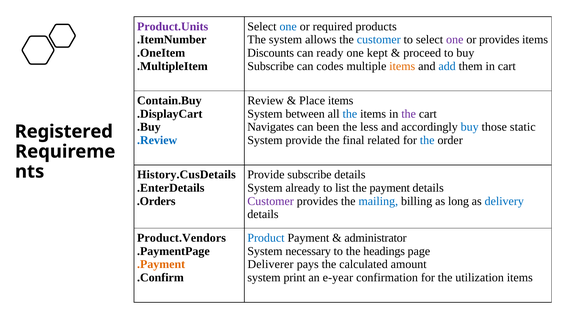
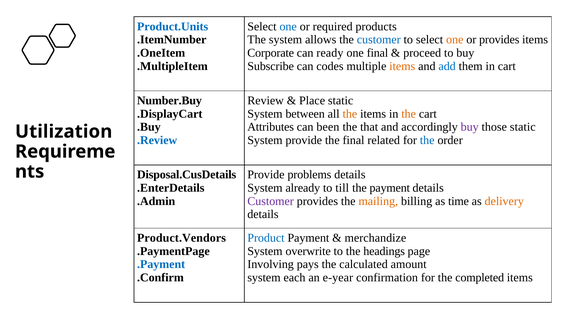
Product.Units colour: purple -> blue (173, 26)
one colour: purple -> orange (455, 40)
Discounts: Discounts -> Corporate (271, 53)
one kept: kept -> final (377, 53)
Contain.Buy: Contain.Buy -> Number.Buy (169, 101)
Place items: items -> static (341, 101)
the colour: blue -> orange (350, 114)
the colour: purple -> orange (409, 114)
Navigates: Navigates -> Attributes (271, 127)
less: less -> that (369, 127)
buy colour: blue -> purple (470, 127)
Registered: Registered -> Utilization (64, 132)
History.CusDetails: History.CusDetails -> Disposal.CusDetails (187, 175)
Provide subscribe: subscribe -> problems (309, 175)
list: list -> till (342, 188)
.Orders: .Orders -> .Admin (156, 201)
mailing colour: blue -> orange (378, 201)
long: long -> time (459, 201)
delivery colour: blue -> orange (504, 201)
administrator: administrator -> merchandize (375, 238)
necessary: necessary -> overwrite (308, 251)
.Payment colour: orange -> blue (161, 265)
Deliverer: Deliverer -> Involving (271, 265)
print: print -> each (294, 278)
utilization: utilization -> completed (480, 278)
